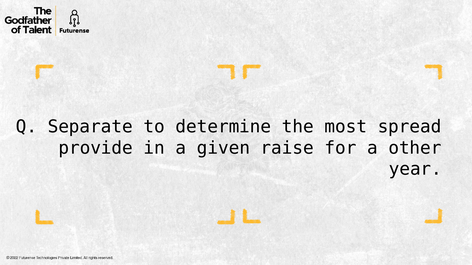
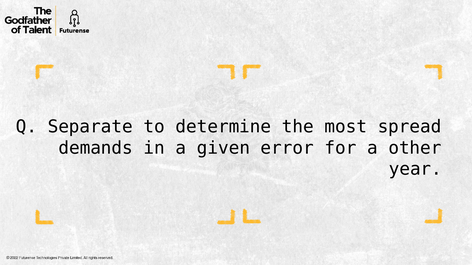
provide: provide -> demands (96, 148)
raise: raise -> error (287, 148)
